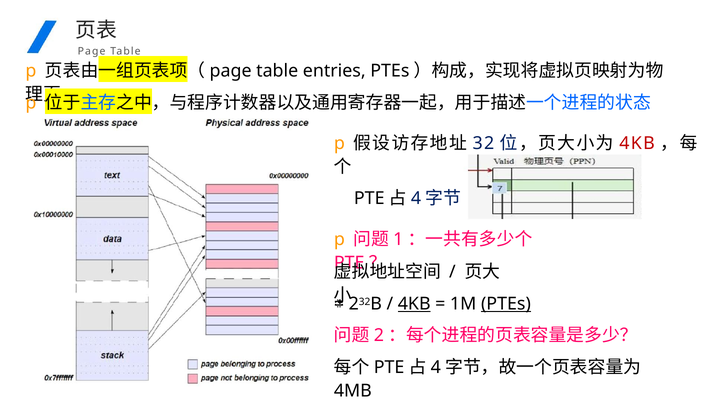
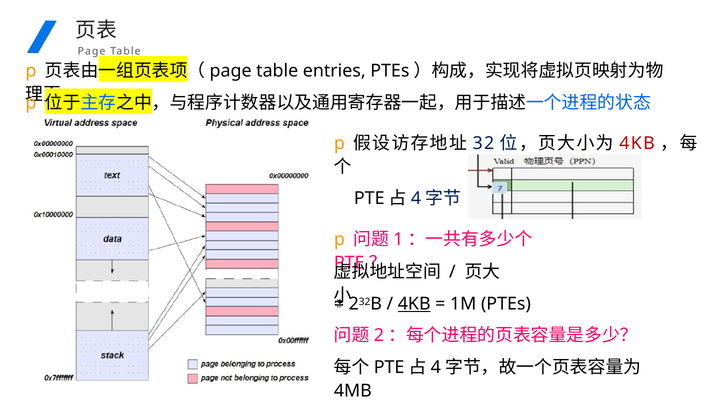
PTEs underline: present -> none (506, 304)
